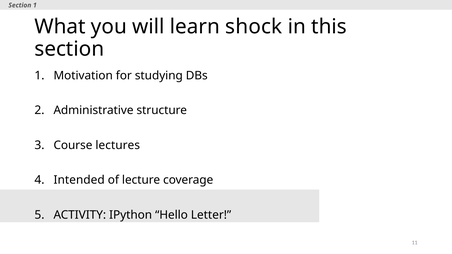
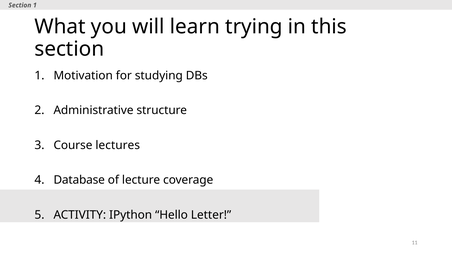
shock: shock -> trying (254, 27)
Intended: Intended -> Database (79, 180)
